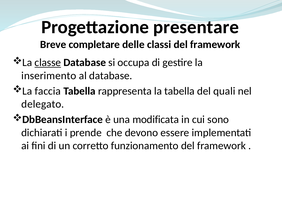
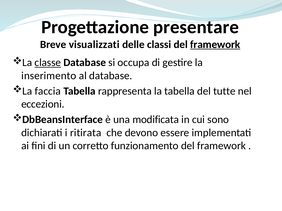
completare: completare -> visualizzati (94, 45)
framework underline: none -> present (215, 45)
quali: quali -> tutte (224, 91)
delegato: delegato -> eccezioni (43, 104)
prende: prende -> ritirata (86, 133)
